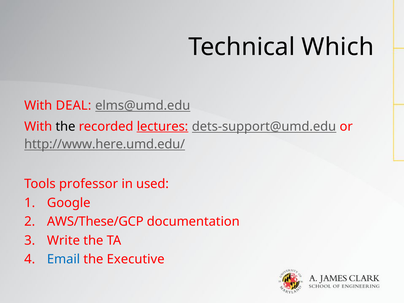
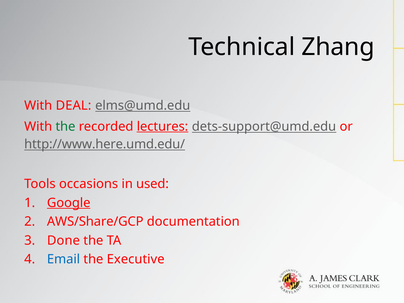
Which: Which -> Zhang (338, 47)
the colour: black -> green (65, 127)
professor: professor -> occasions (89, 184)
Google underline: none -> present (69, 203)
AWS/These/GCP: AWS/These/GCP -> AWS/Share/GCP (95, 222)
Write: Write -> Done (63, 240)
